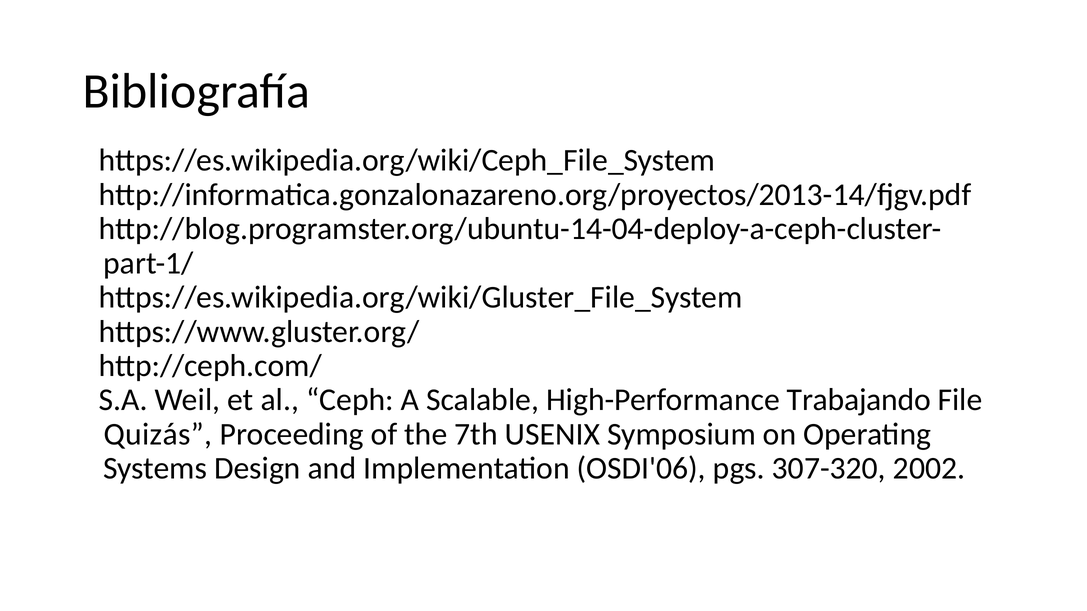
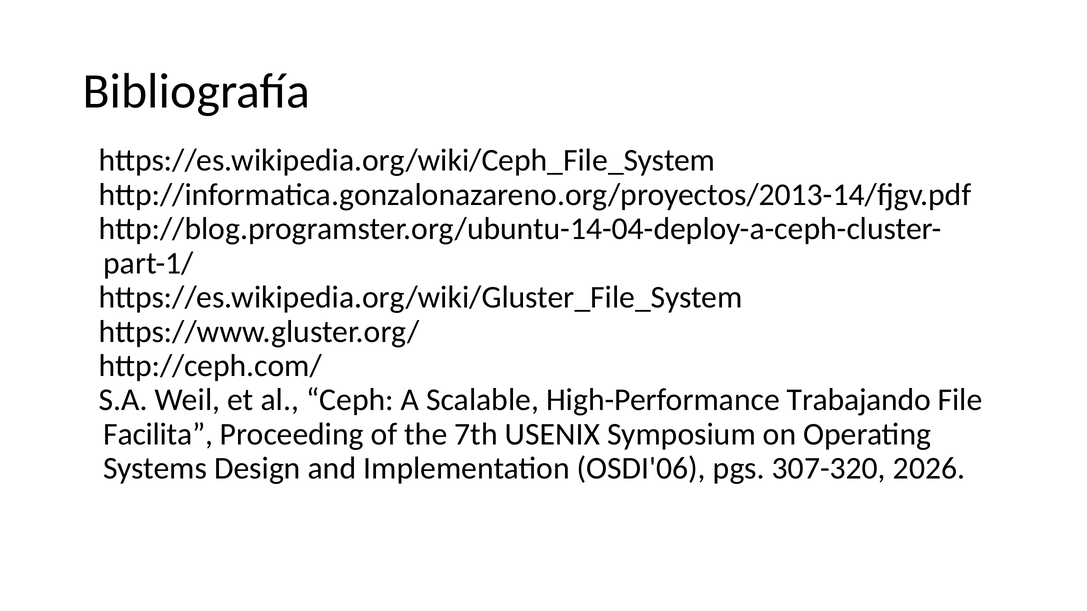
Quizás: Quizás -> Facilita (158, 435)
2002: 2002 -> 2026 (929, 469)
